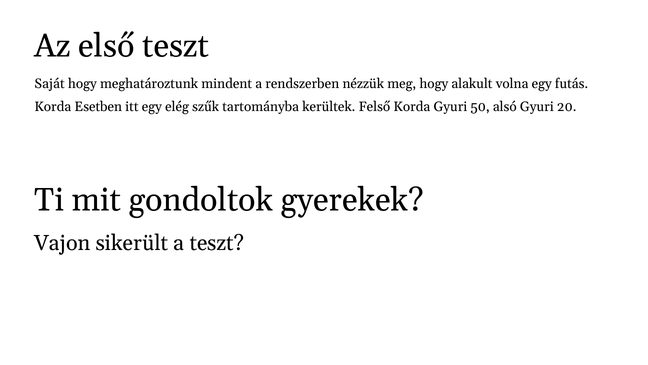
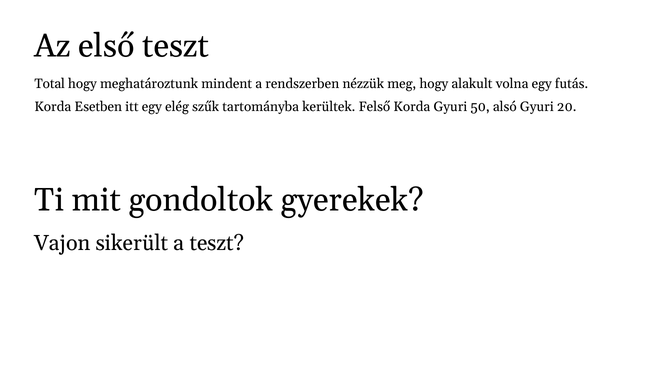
Saját: Saját -> Total (50, 84)
